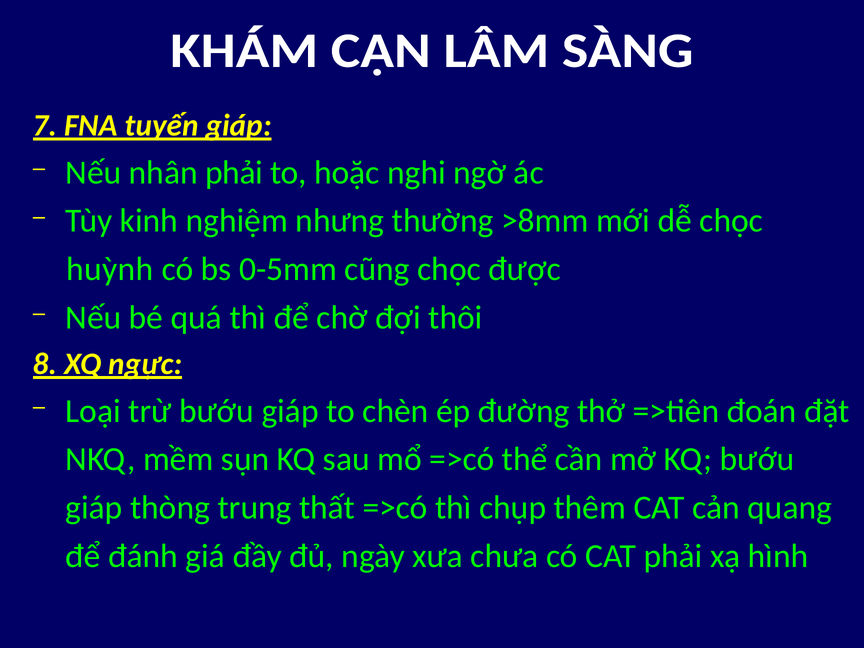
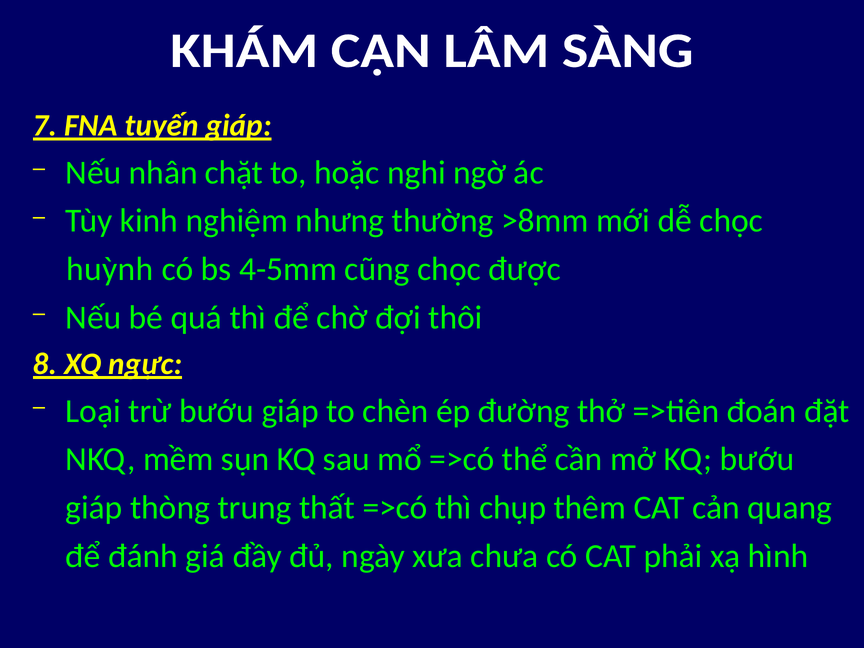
nhân phải: phải -> chặt (234, 172)
0-5mm: 0-5mm -> 4-5mm (288, 269)
